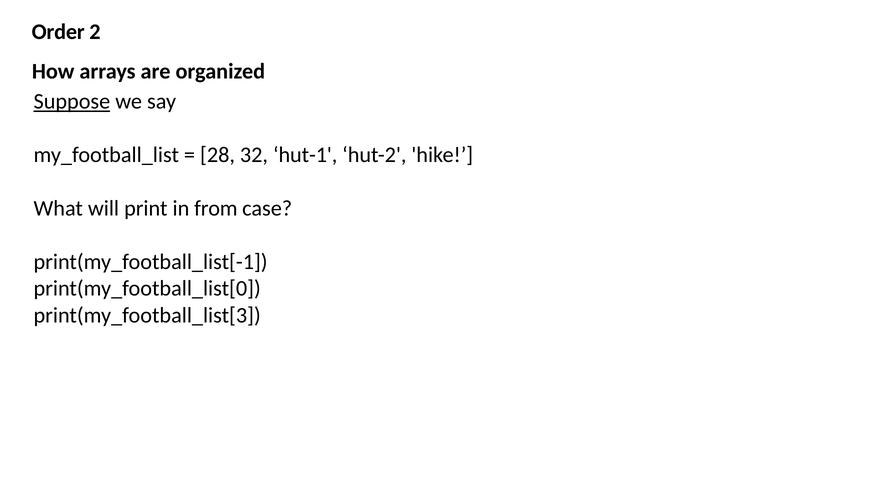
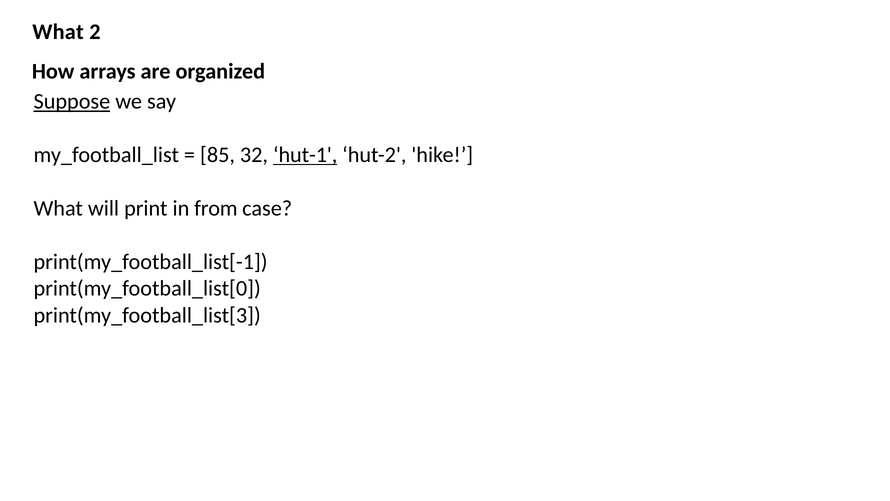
Order: Order -> What (58, 32)
28: 28 -> 85 (218, 155)
hut-1 underline: none -> present (305, 155)
